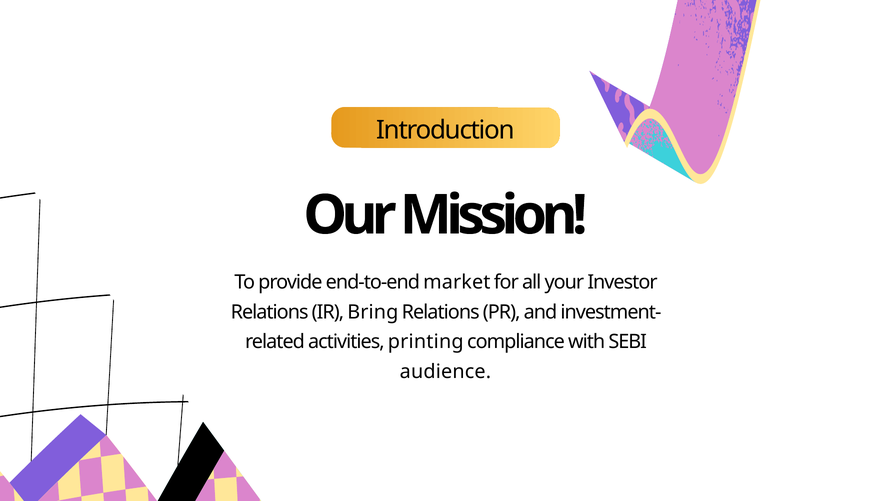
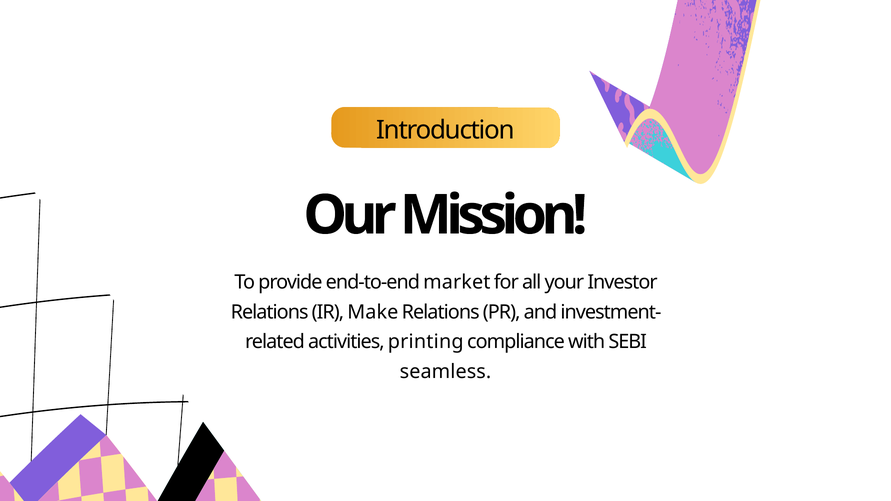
Bring: Bring -> Make (373, 312)
audience: audience -> seamless (445, 372)
